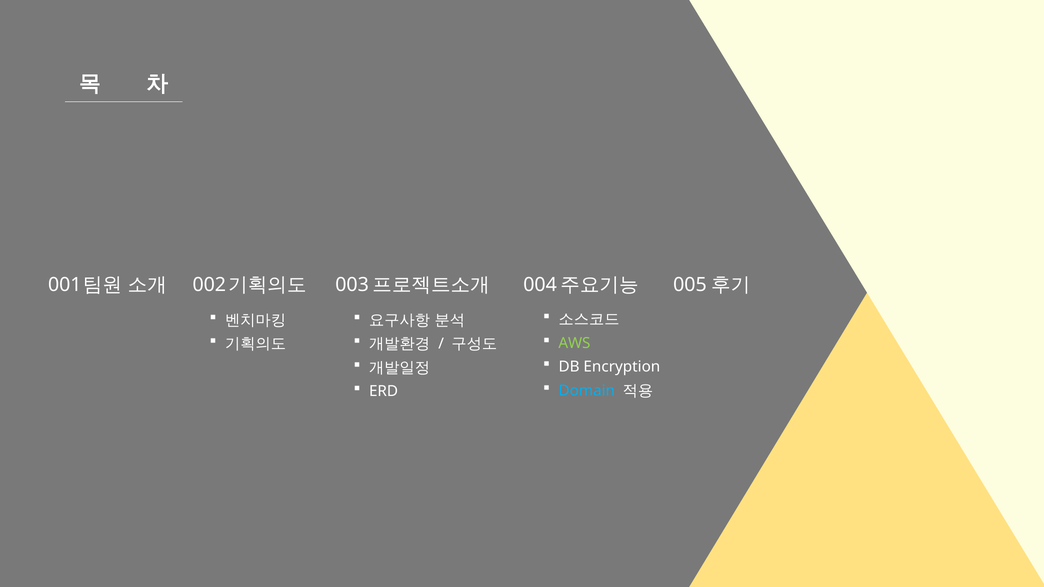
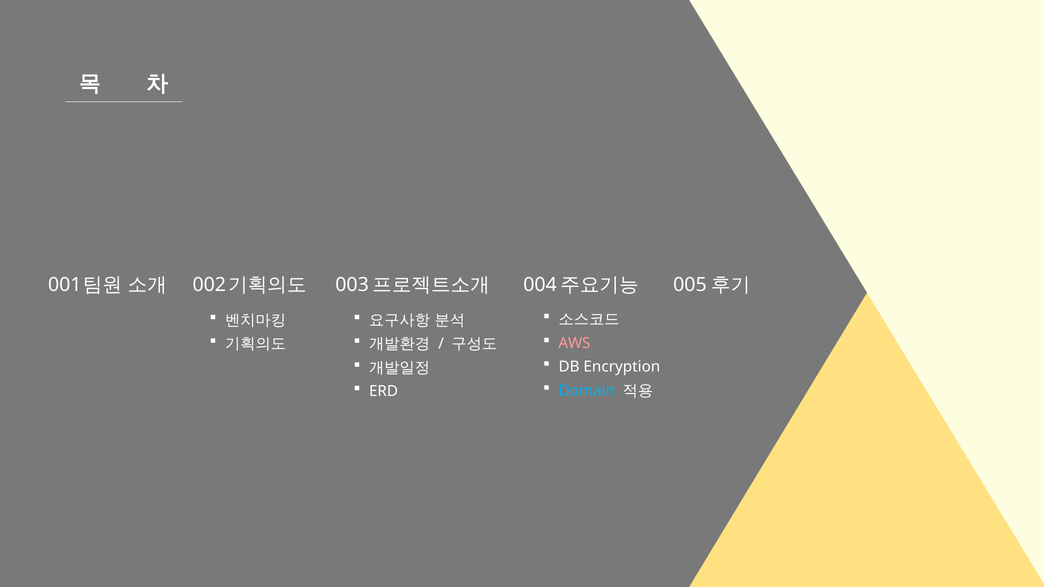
AWS colour: light green -> pink (574, 343)
